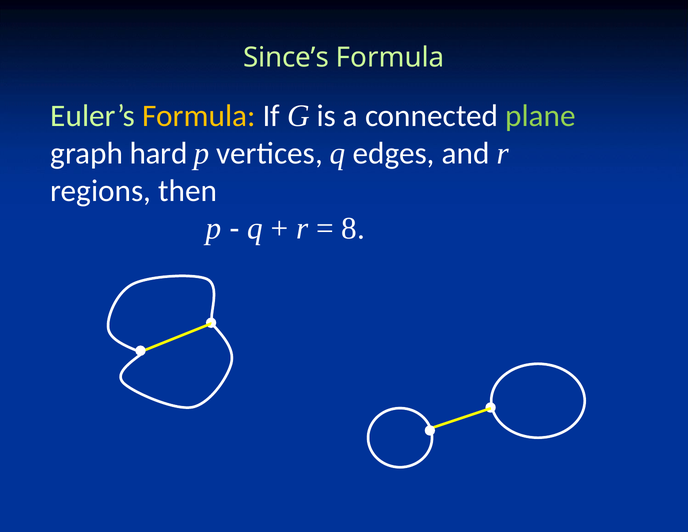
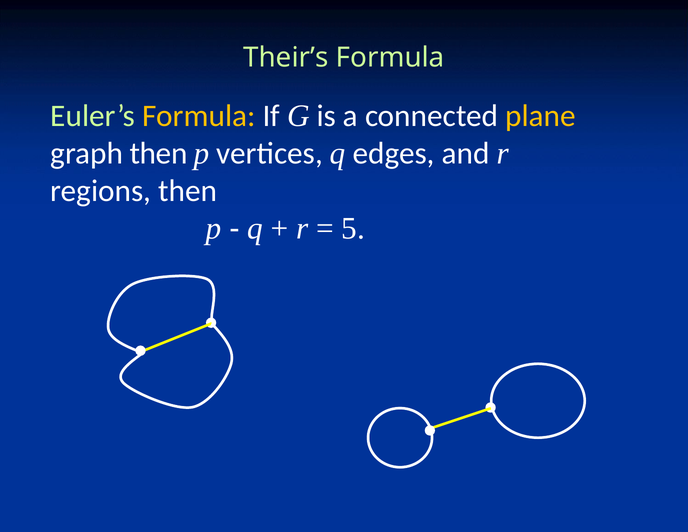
Since’s: Since’s -> Their’s (286, 58)
plane colour: light green -> yellow (540, 116)
graph hard: hard -> then (159, 153)
8: 8 -> 5 (353, 228)
